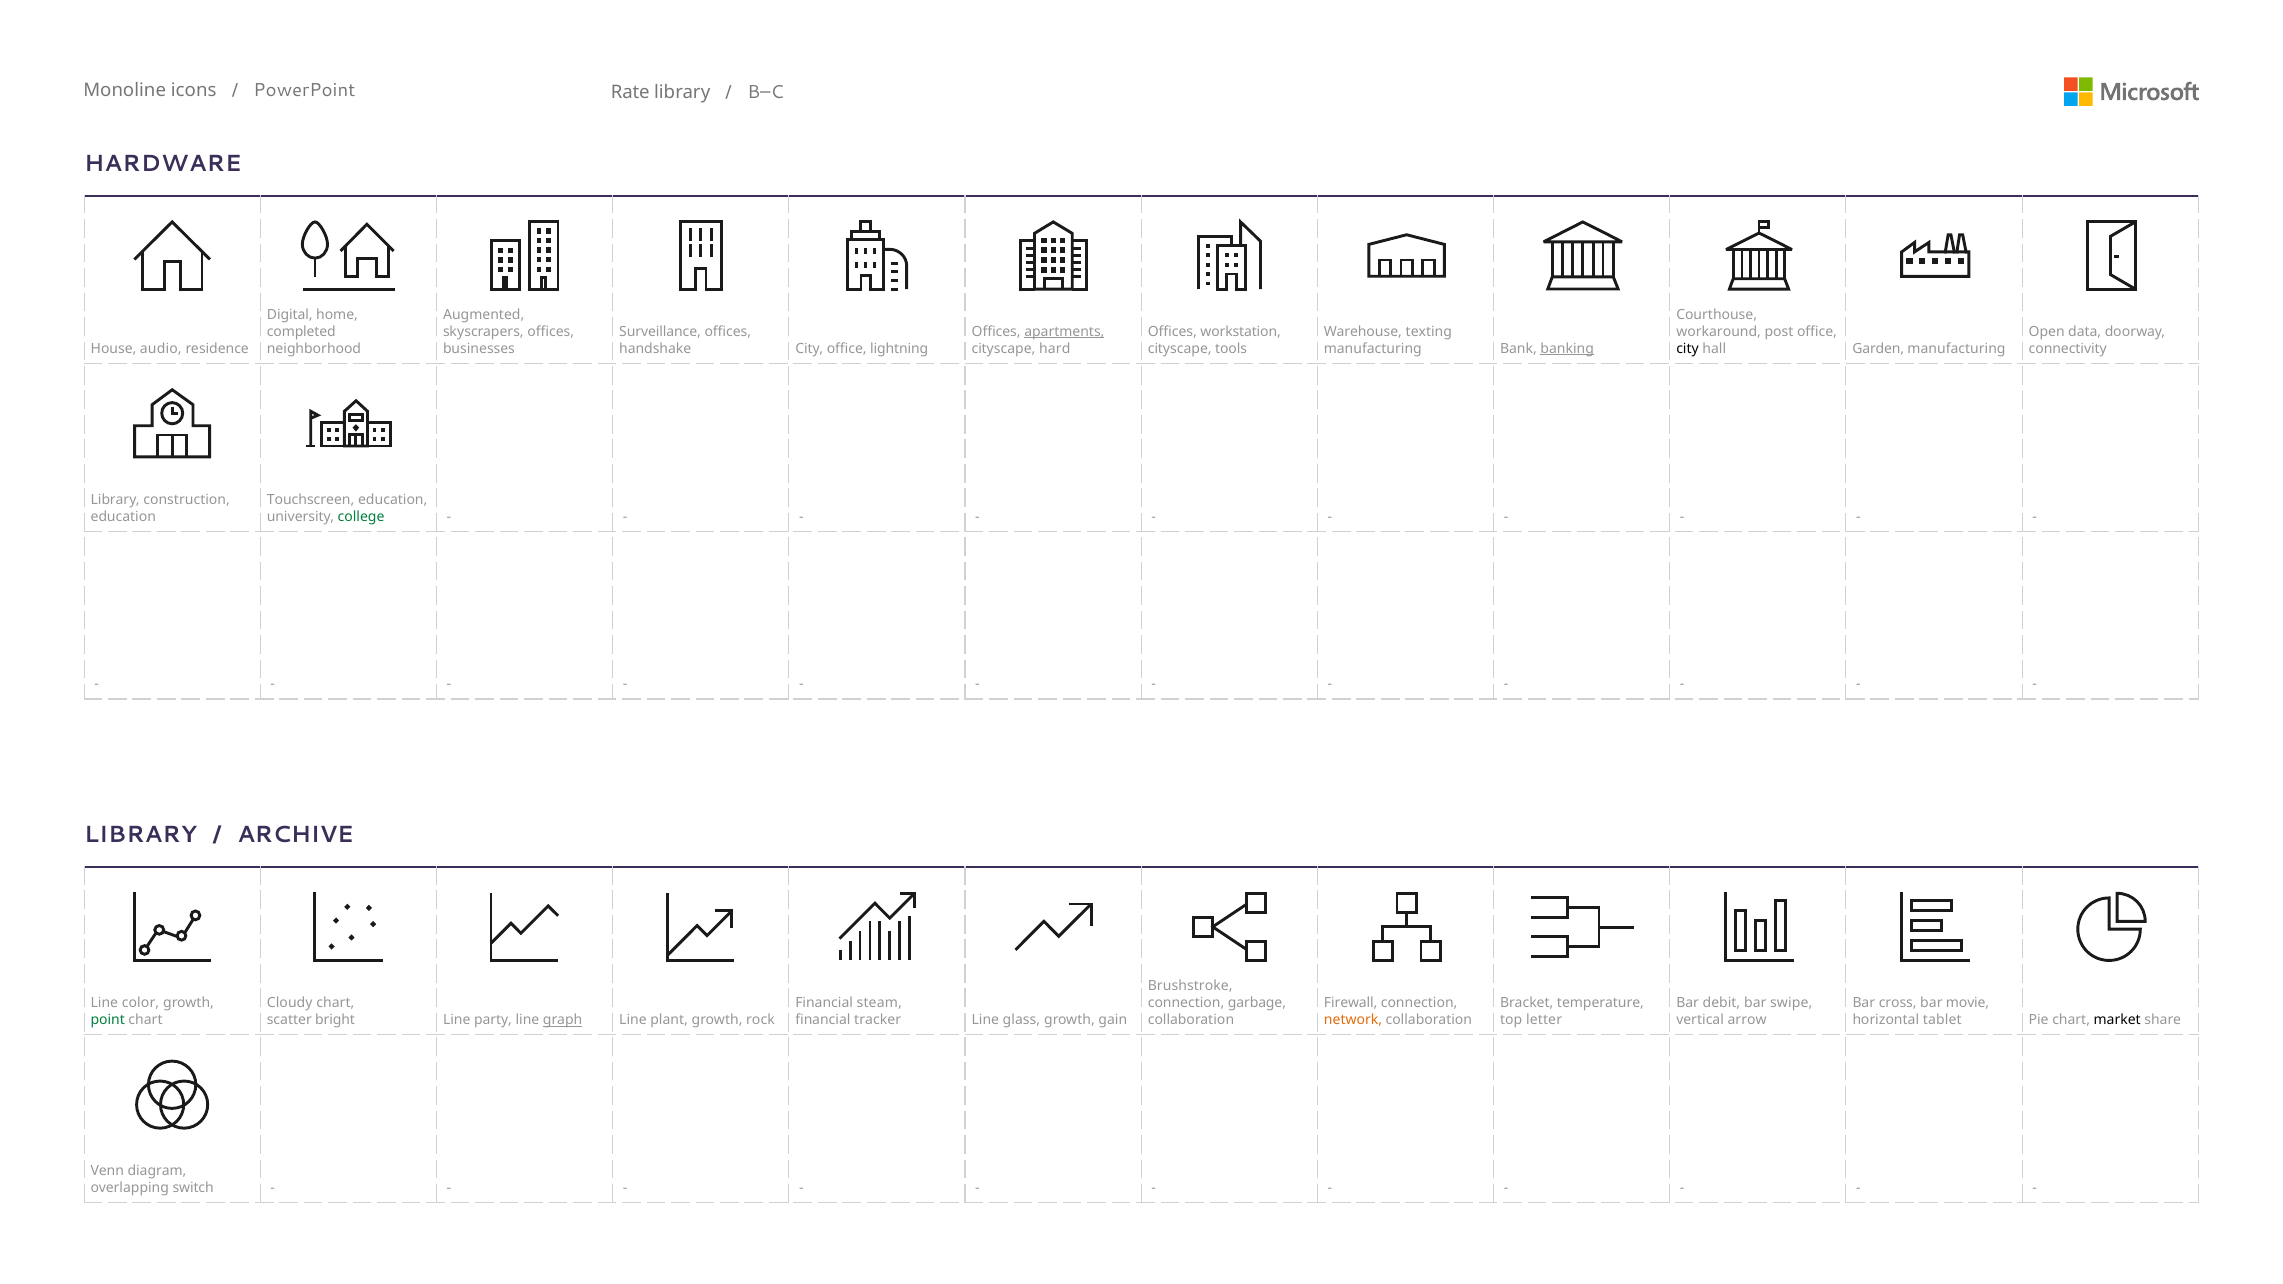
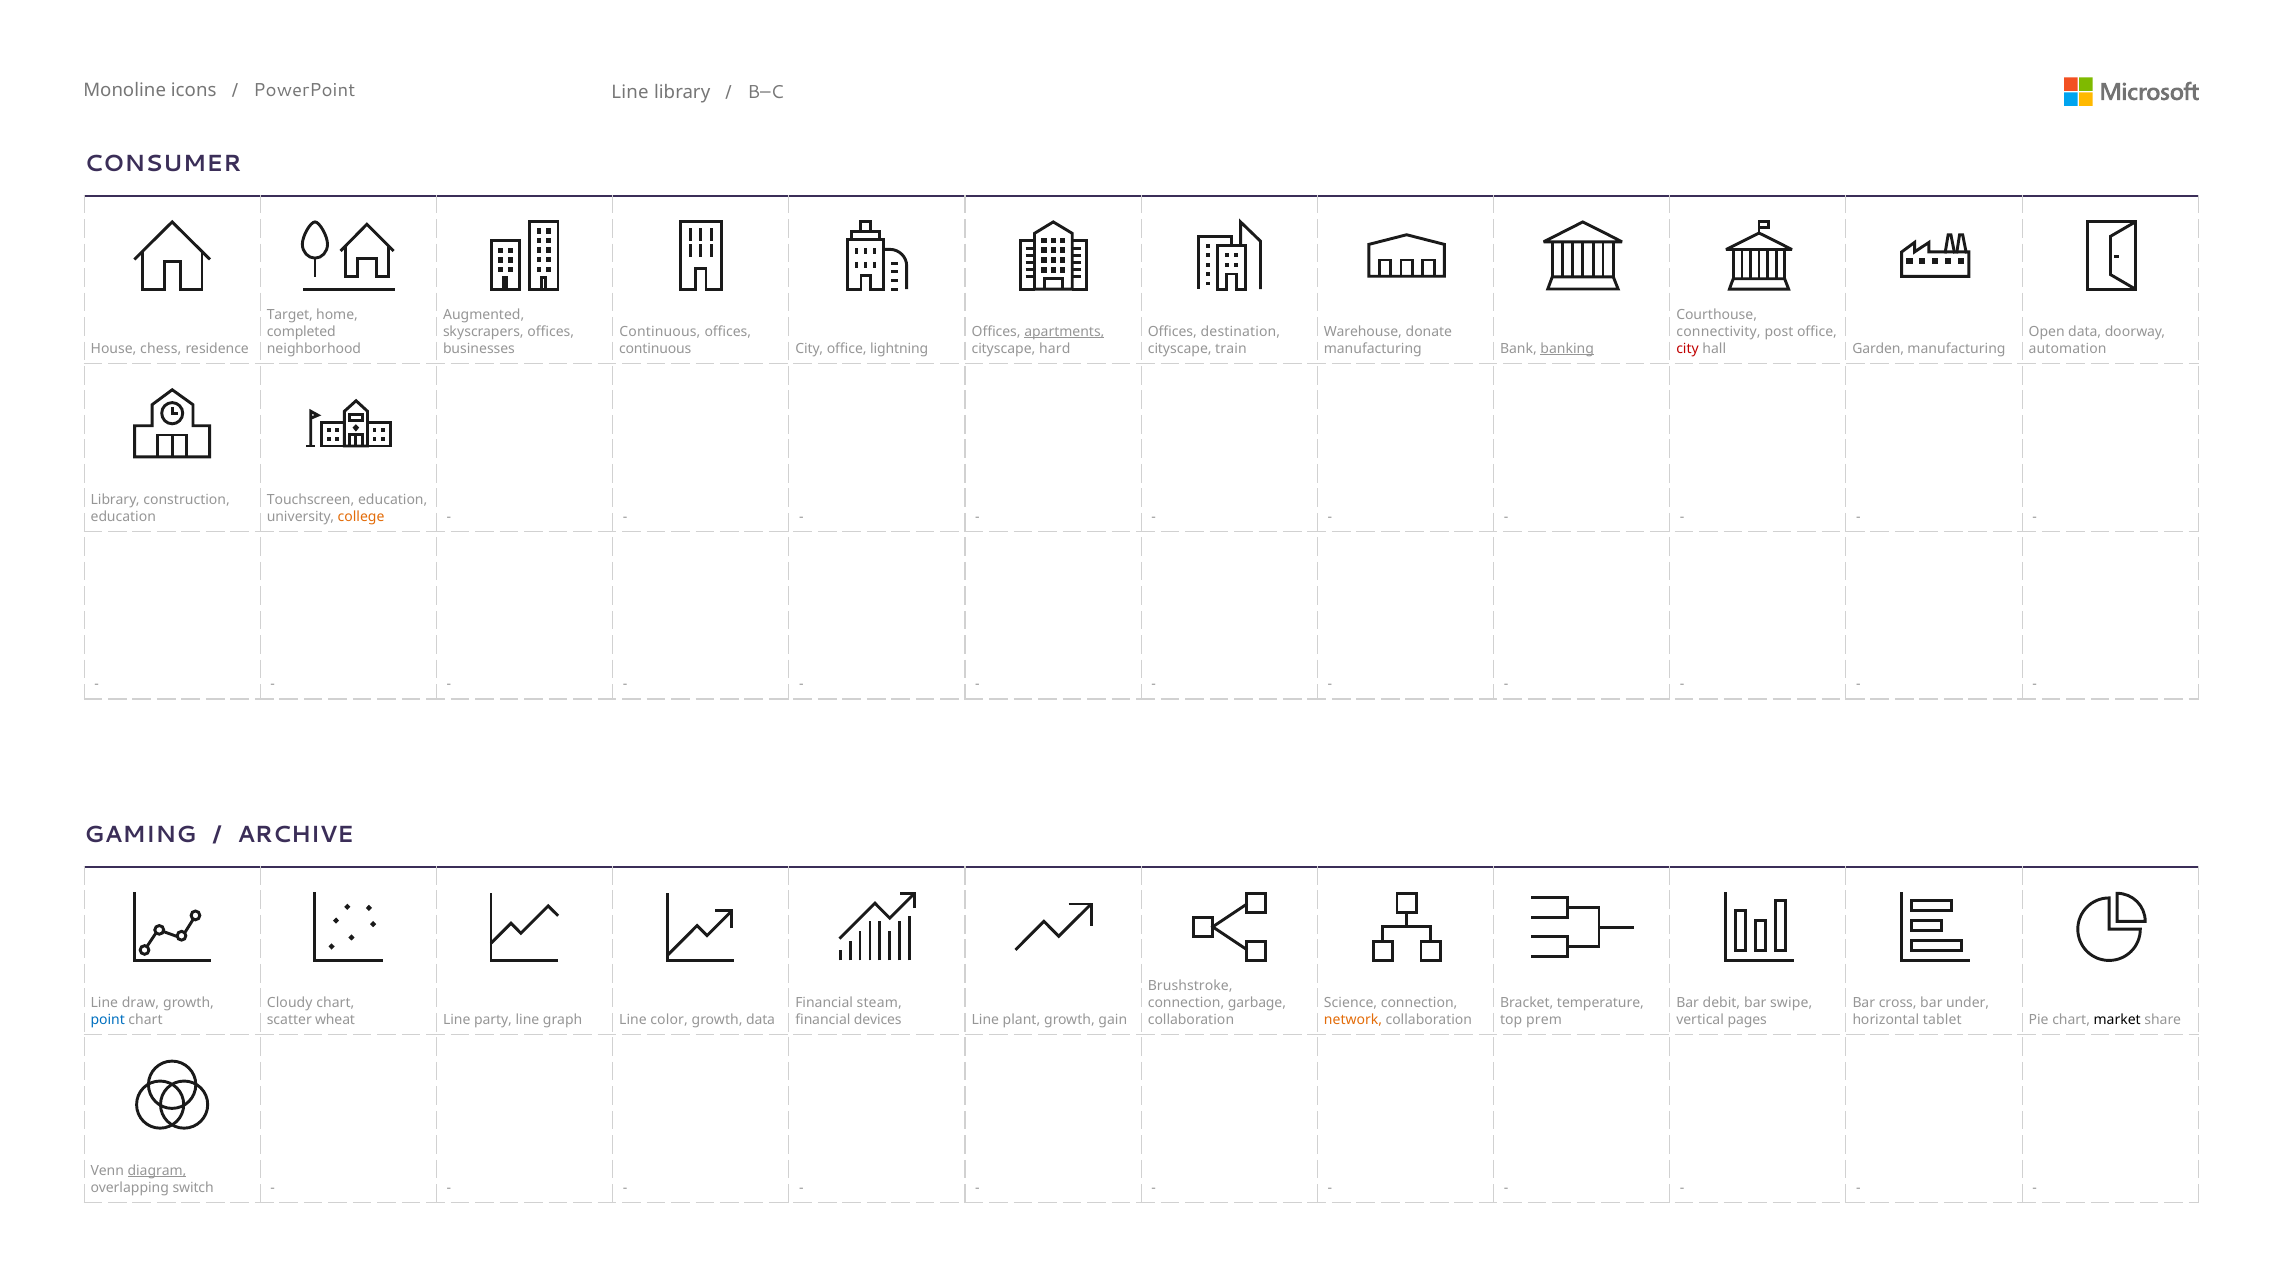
Rate: Rate -> Line (630, 92)
HARDWARE: HARDWARE -> CONSUMER (163, 164)
Digital: Digital -> Target (290, 315)
Surveillance: Surveillance -> Continuous (660, 332)
workstation: workstation -> destination (1240, 332)
texting: texting -> donate (1429, 332)
workaround: workaround -> connectivity (1719, 332)
audio: audio -> chess (161, 349)
handshake: handshake -> continuous (655, 349)
tools: tools -> train (1231, 349)
city colour: black -> red (1688, 349)
connectivity: connectivity -> automation (2068, 349)
college colour: green -> orange (361, 517)
LIBRARY: LIBRARY -> GAMING (140, 835)
color: color -> draw (141, 1003)
Firewall: Firewall -> Science (1351, 1003)
movie: movie -> under (1968, 1003)
point colour: green -> blue (108, 1020)
bright: bright -> wheat (335, 1020)
graph underline: present -> none (563, 1020)
plant: plant -> color (669, 1020)
growth rock: rock -> data (761, 1020)
tracker: tracker -> devices (878, 1020)
glass: glass -> plant (1021, 1020)
letter: letter -> prem (1544, 1020)
arrow: arrow -> pages (1747, 1020)
diagram underline: none -> present (157, 1171)
